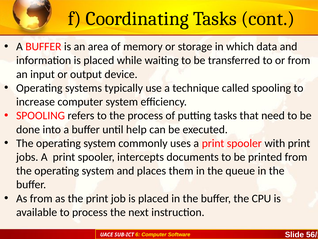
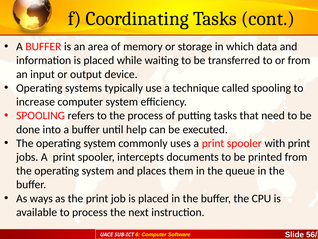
As from: from -> ways (41, 198)
